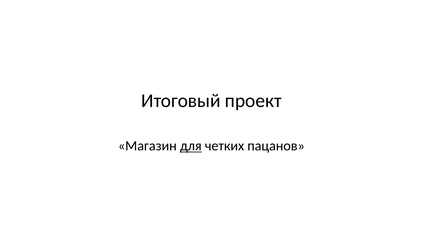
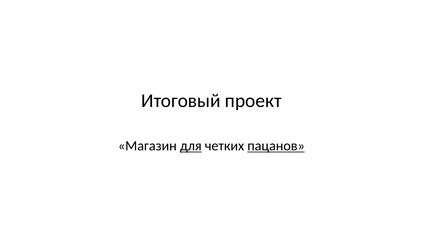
пацанов underline: none -> present (276, 146)
